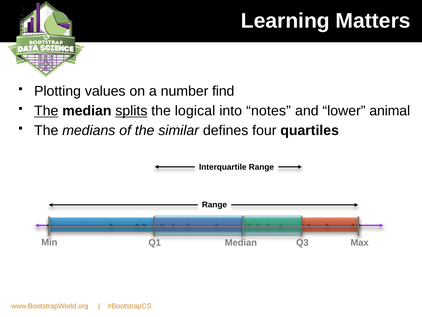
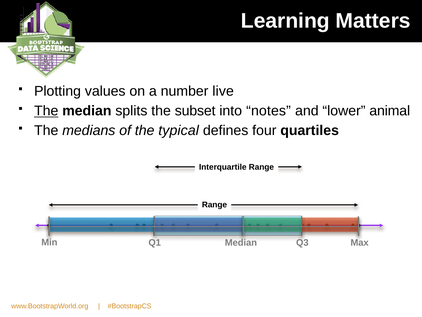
find: find -> live (223, 91)
splits underline: present -> none (131, 111)
logical: logical -> subset (195, 111)
similar: similar -> typical (179, 130)
